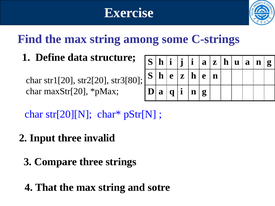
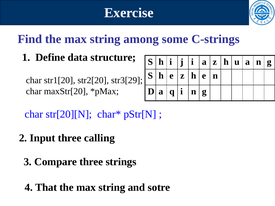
str3[80: str3[80 -> str3[29 (127, 80)
invalid: invalid -> calling (99, 138)
